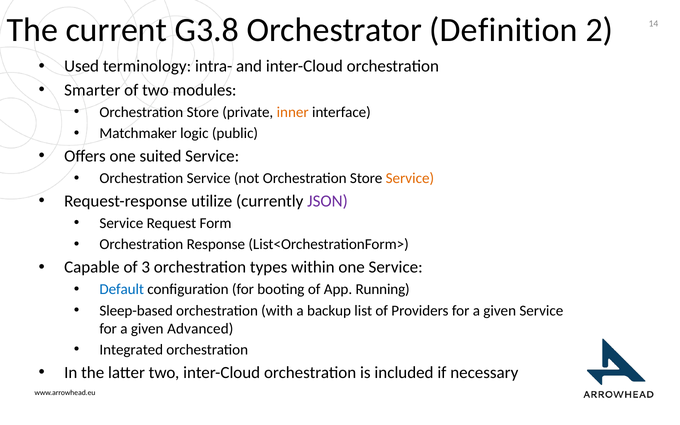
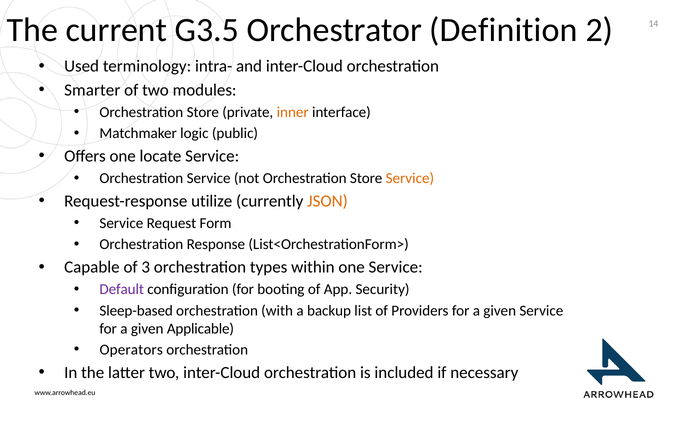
G3.8: G3.8 -> G3.5 (207, 30)
suited: suited -> locate (161, 156)
JSON colour: purple -> orange (328, 201)
Default colour: blue -> purple (122, 289)
Running: Running -> Security (383, 289)
Advanced: Advanced -> Applicable (200, 329)
Integrated: Integrated -> Operators (131, 350)
